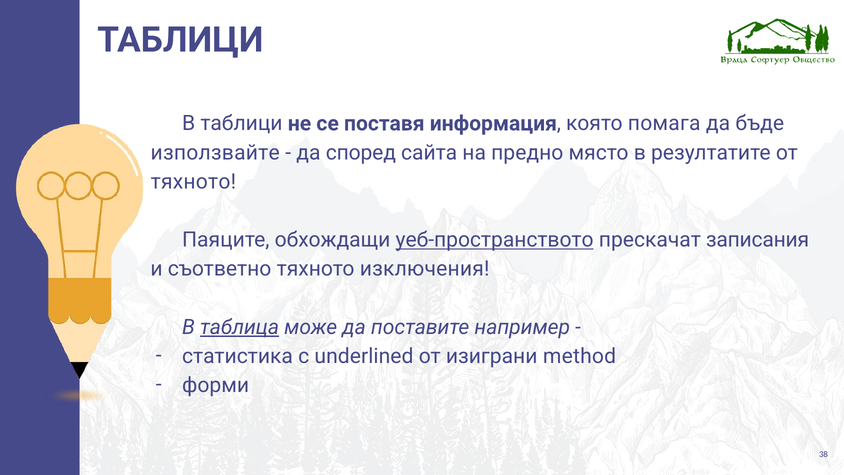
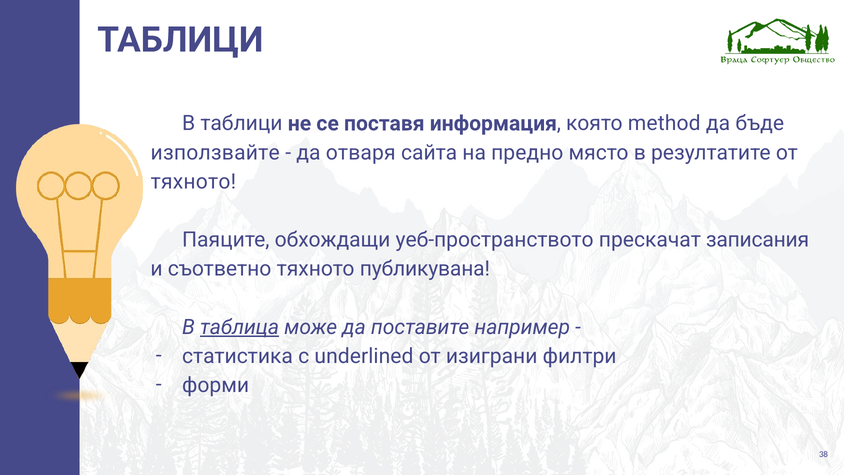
помага: помага -> method (664, 123)
според: според -> отваря (361, 152)
уеб-пространството underline: present -> none (495, 240)
изключения: изключения -> публикувана (425, 269)
method: method -> филтри (580, 356)
